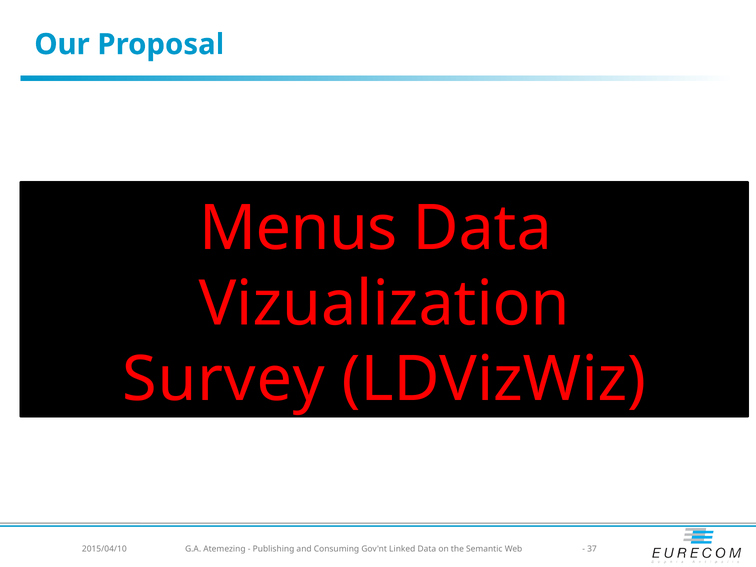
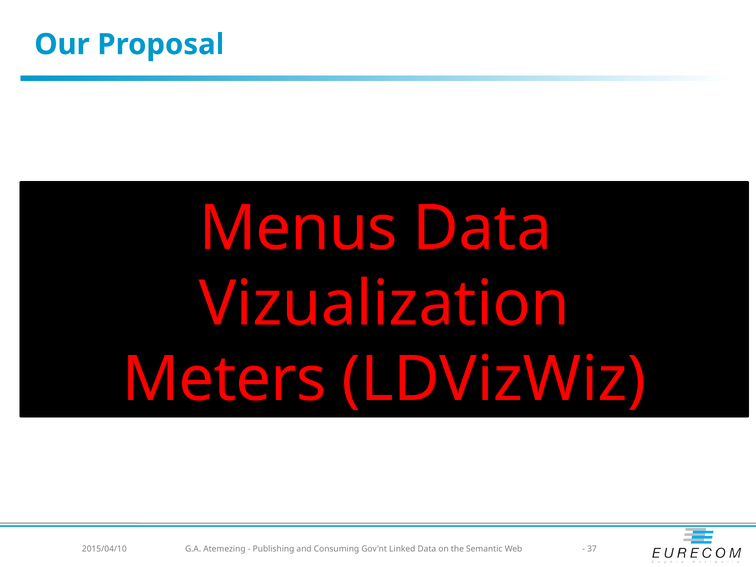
Survey: Survey -> Meters (224, 379)
